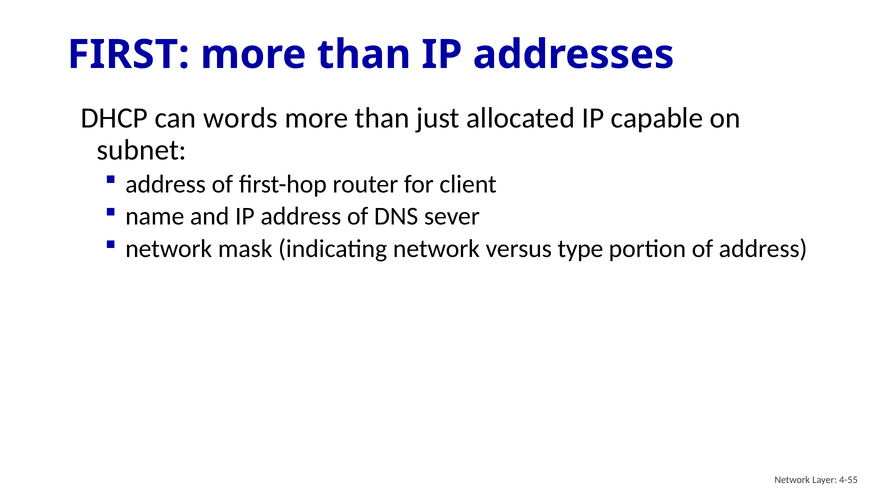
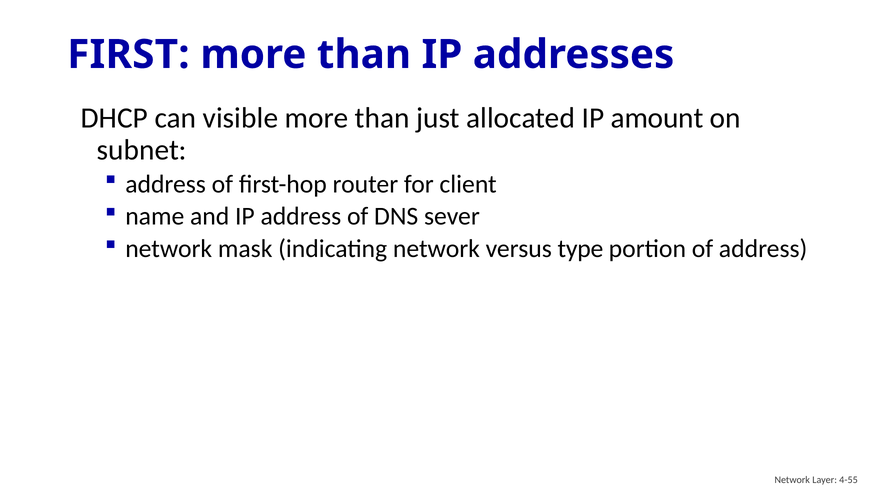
words: words -> visible (241, 118)
capable: capable -> amount (657, 118)
